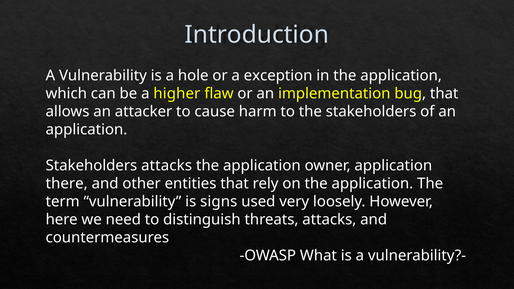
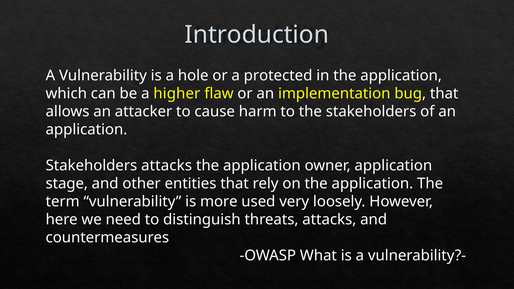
exception: exception -> protected (278, 76)
there: there -> stage (67, 184)
signs: signs -> more (219, 202)
